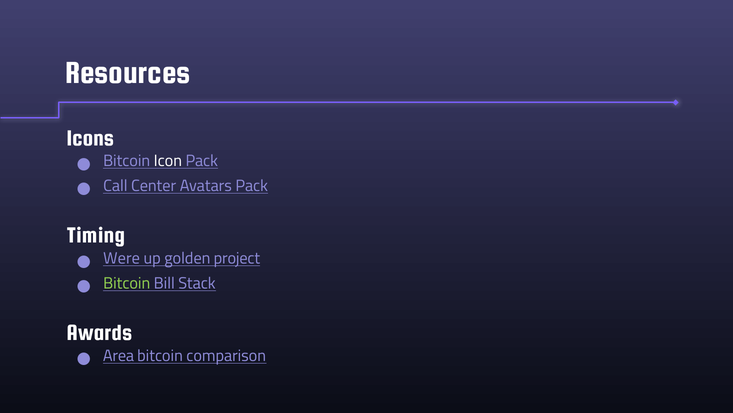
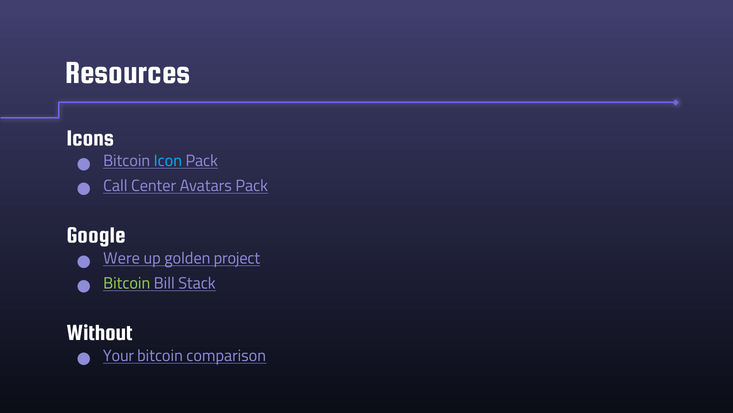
Icon colour: white -> light blue (168, 161)
Timing: Timing -> Google (96, 235)
Awards: Awards -> Without (100, 332)
Area: Area -> Your (119, 355)
